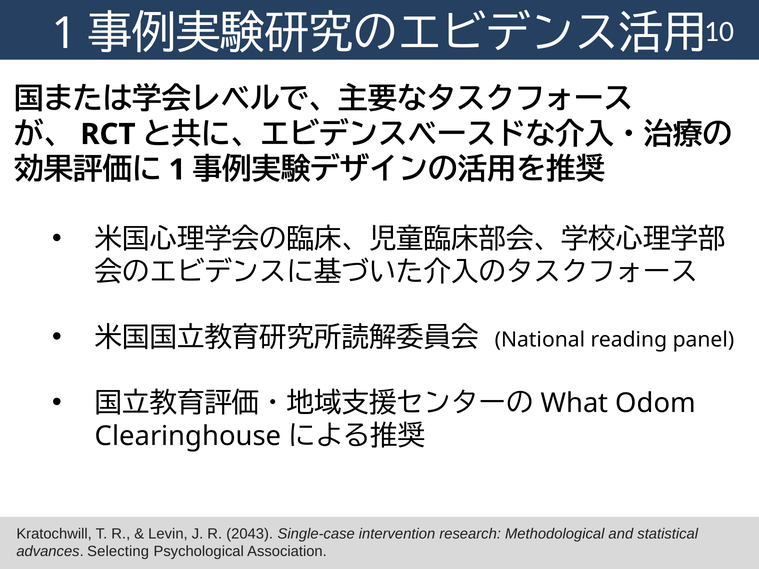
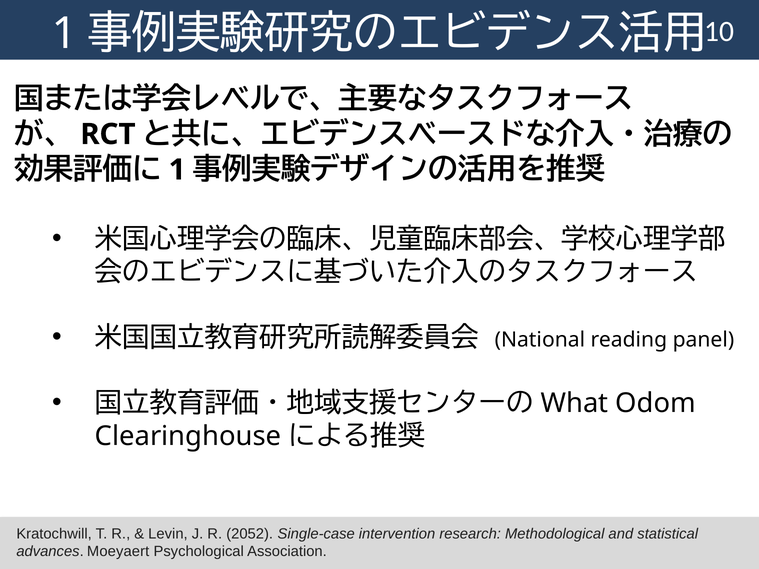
2043: 2043 -> 2052 (250, 534)
Selecting: Selecting -> Moeyaert (118, 552)
